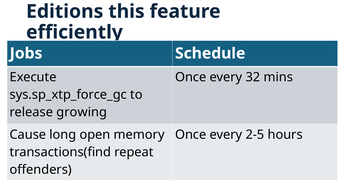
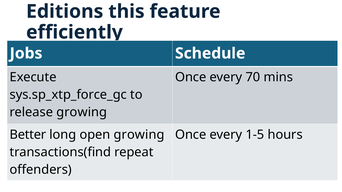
32: 32 -> 70 (253, 77)
Cause: Cause -> Better (28, 135)
open memory: memory -> growing (139, 135)
2-5: 2-5 -> 1-5 (255, 135)
